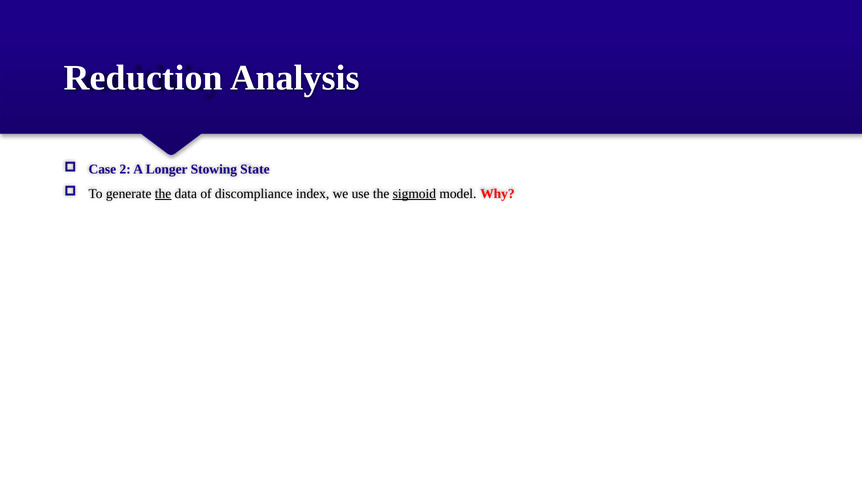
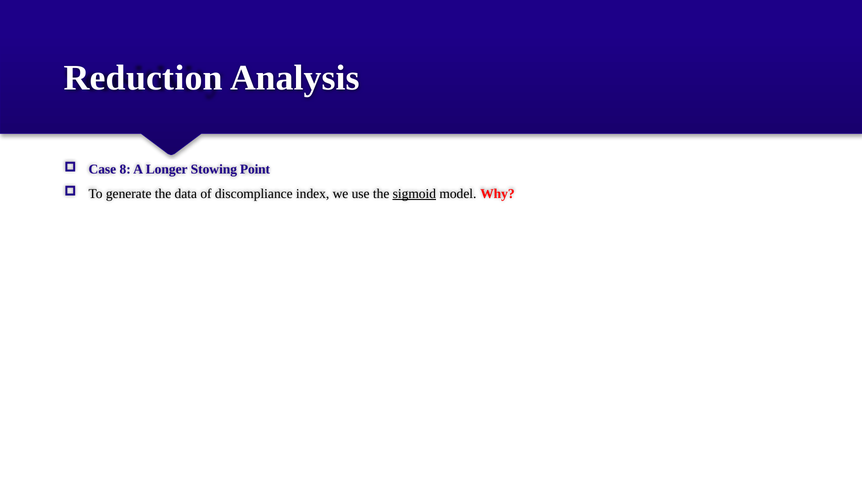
2: 2 -> 8 (125, 169)
State: State -> Point (255, 169)
the underline: present -> none (163, 194)
